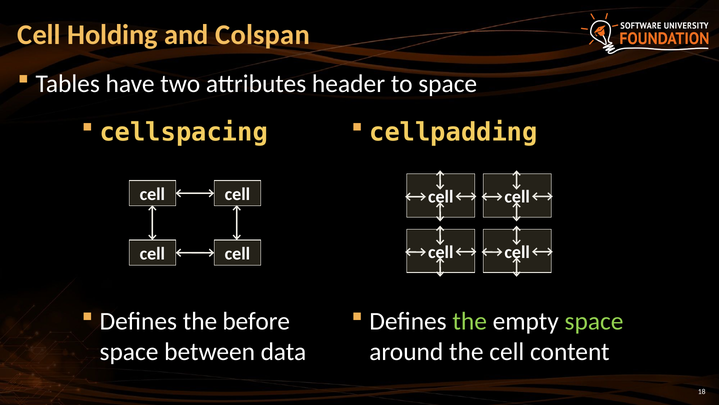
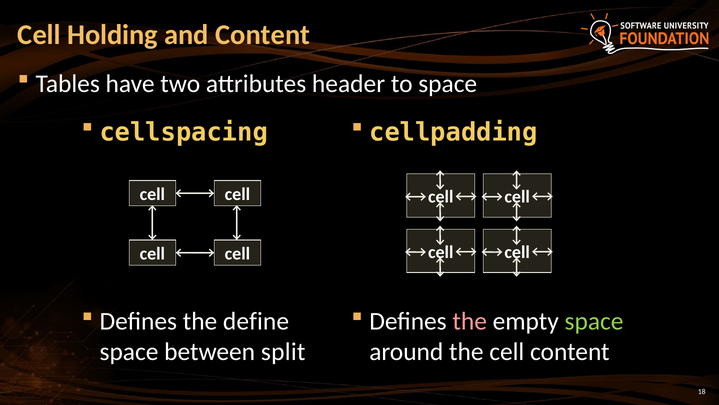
and Colspan: Colspan -> Content (263, 35)
before: before -> define (256, 321)
the colour: light green -> pink (470, 321)
data: data -> split (283, 352)
